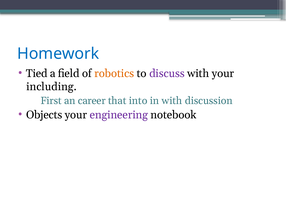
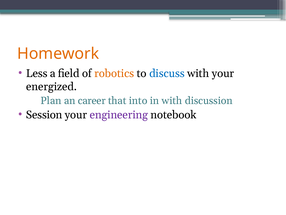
Homework colour: blue -> orange (58, 54)
Tied: Tied -> Less (37, 73)
discuss colour: purple -> blue (167, 73)
including: including -> energized (52, 87)
First: First -> Plan (51, 101)
Objects: Objects -> Session (44, 115)
